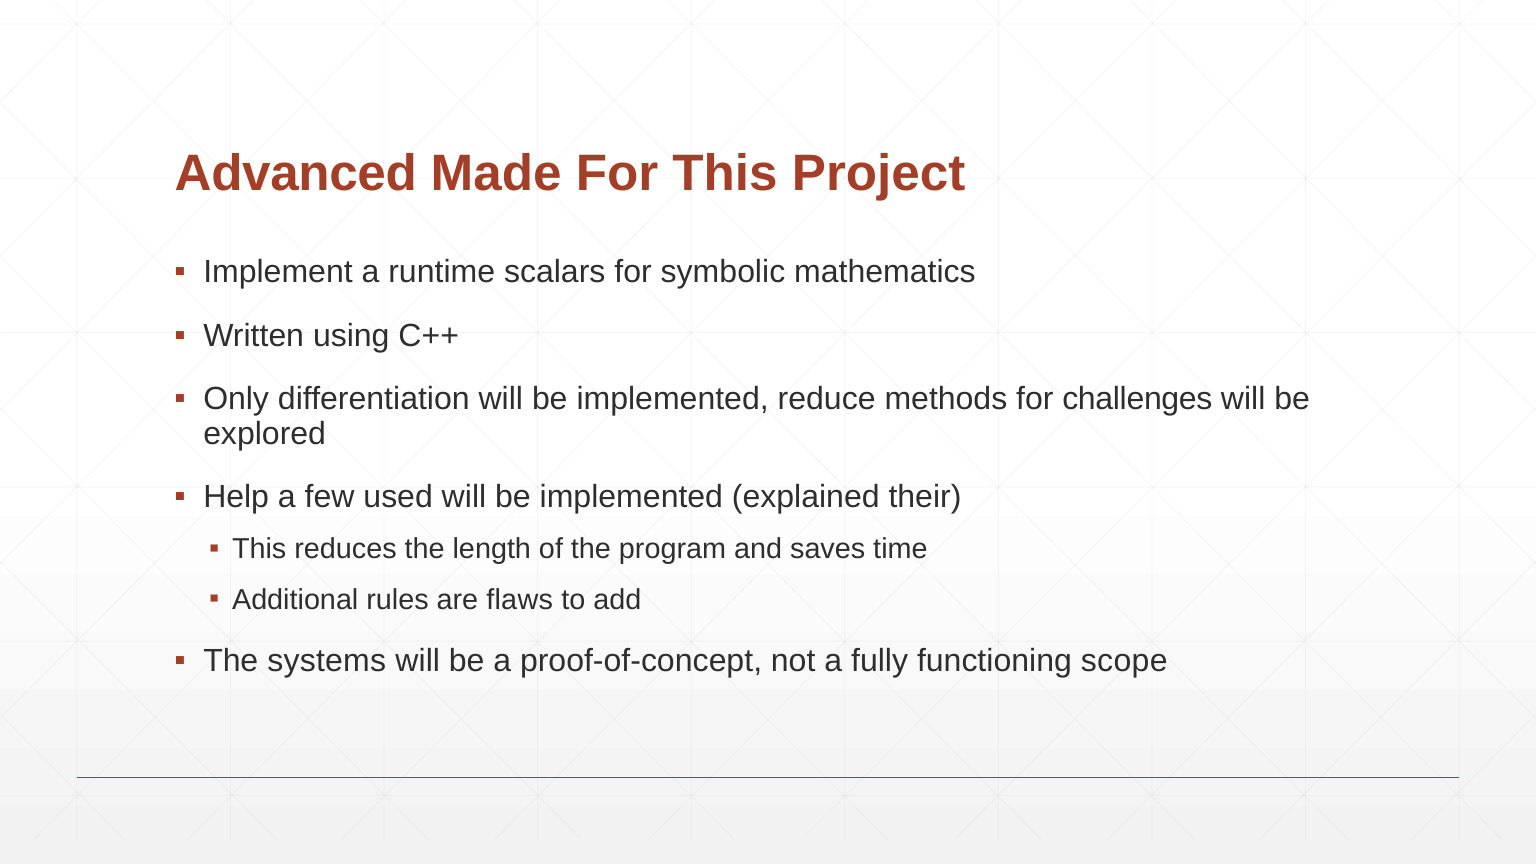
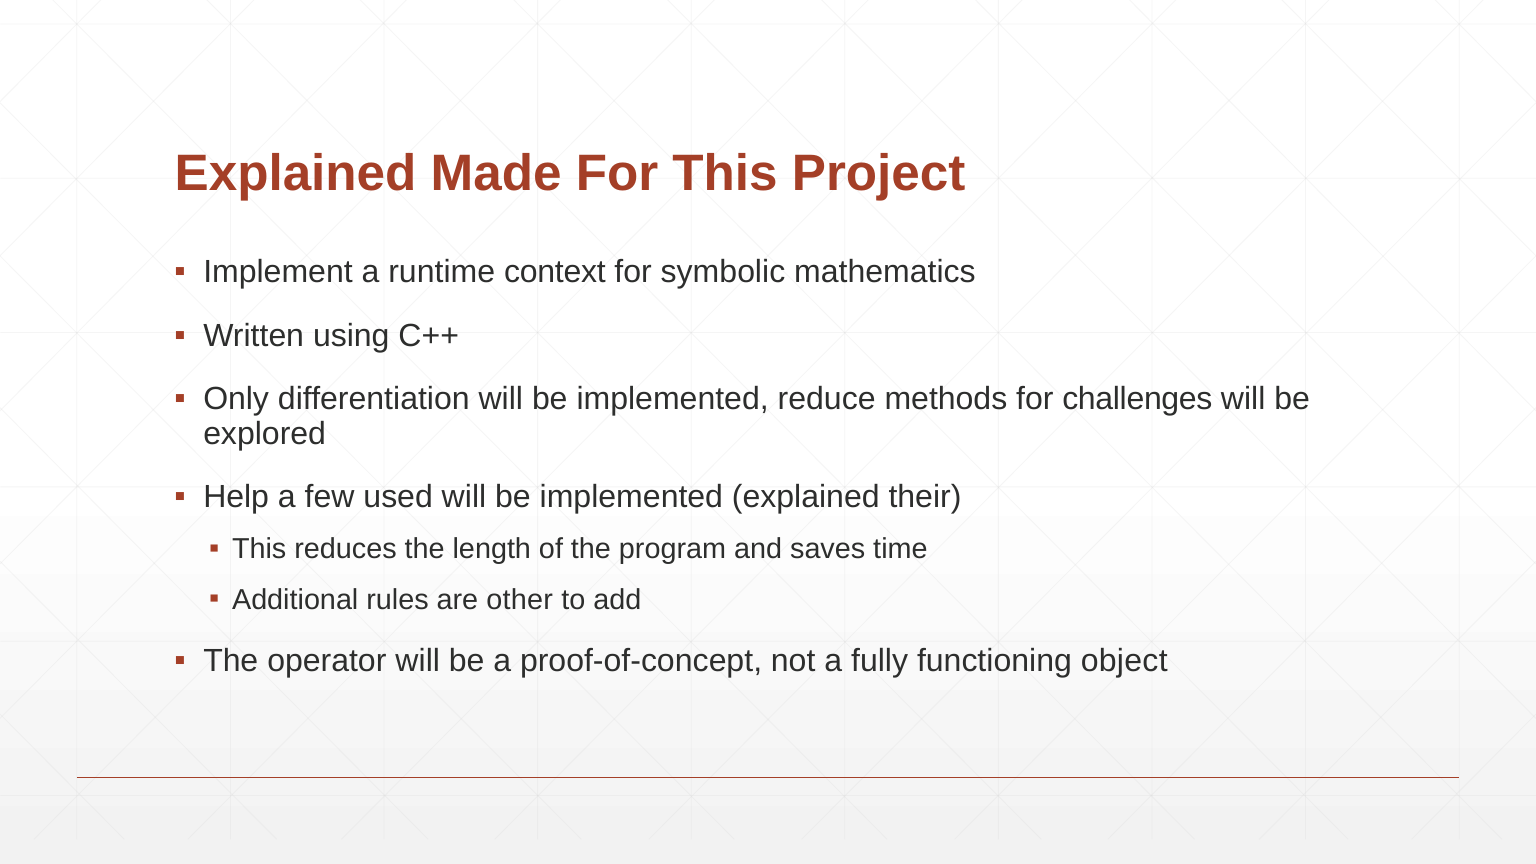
Advanced: Advanced -> Explained (296, 174)
scalars: scalars -> context (555, 272)
flaws: flaws -> other (520, 600)
systems: systems -> operator (327, 661)
scope: scope -> object (1124, 661)
